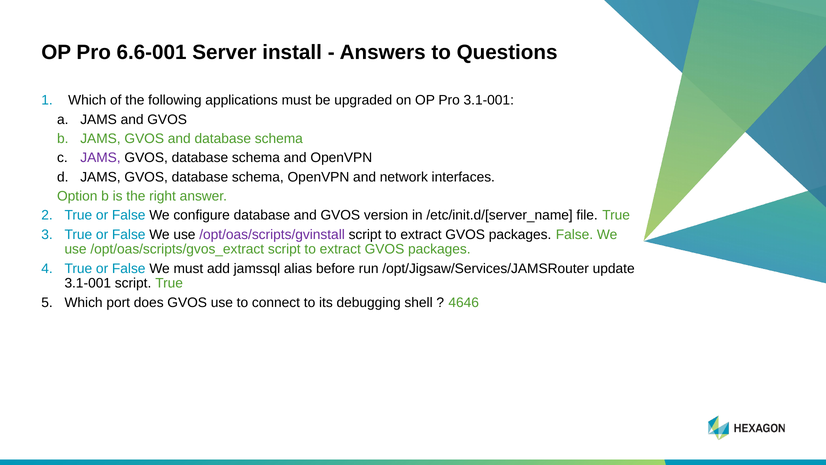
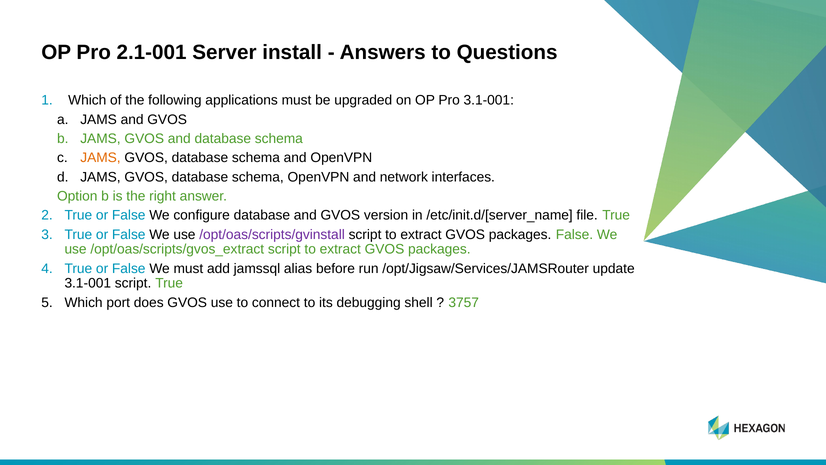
6.6-001: 6.6-001 -> 2.1-001 (152, 52)
JAMS colour: purple -> orange (100, 158)
4646: 4646 -> 3757 (464, 302)
